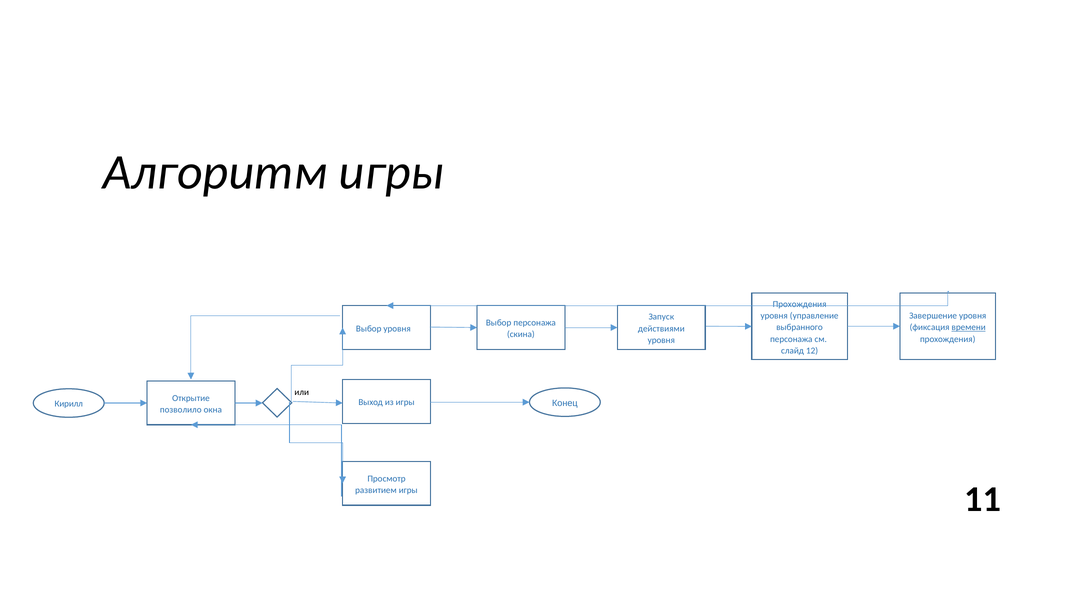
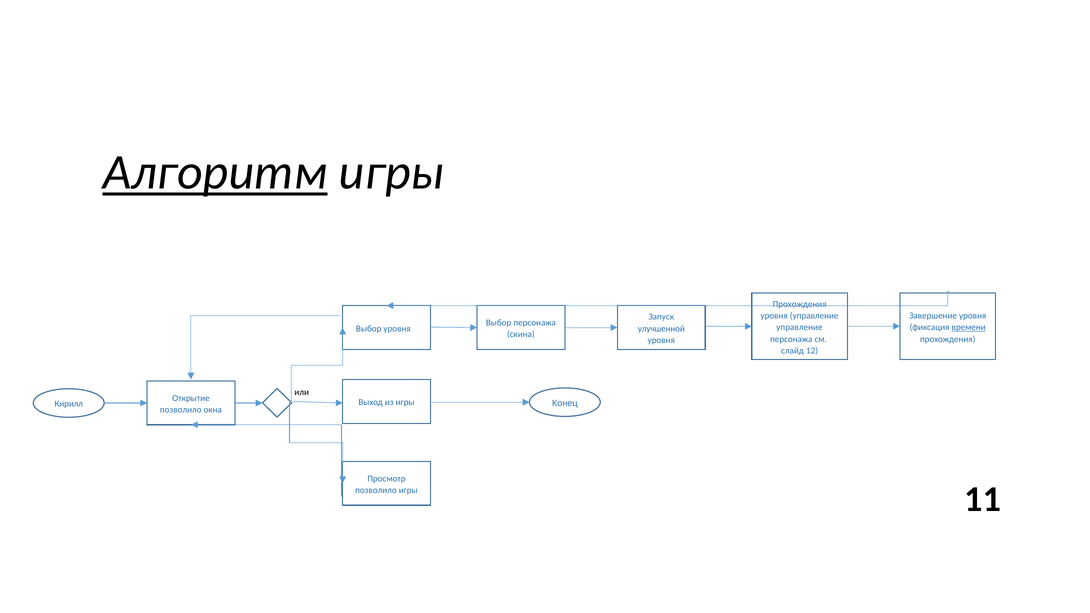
Алгоритм underline: none -> present (215, 172)
выбранного: выбранного -> управление (799, 327)
действиями: действиями -> улучшенной (661, 329)
развитием: развитием -> позволило (376, 490)
